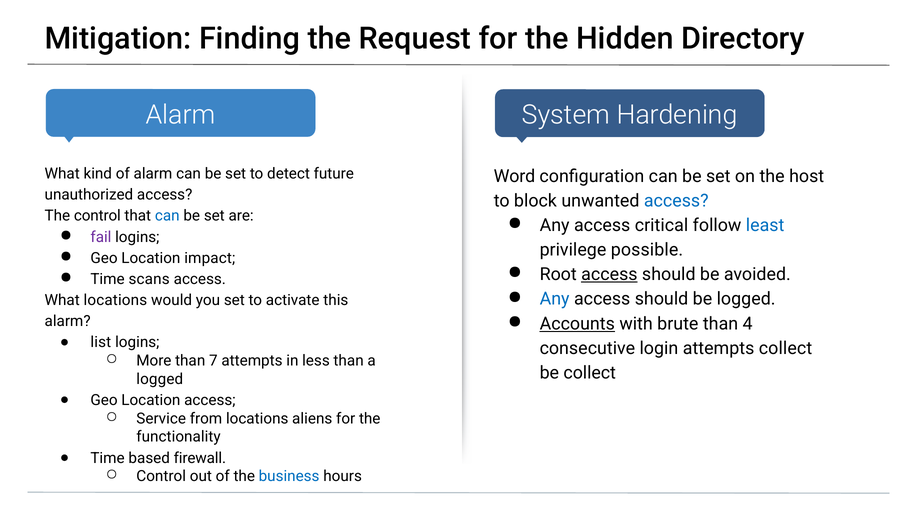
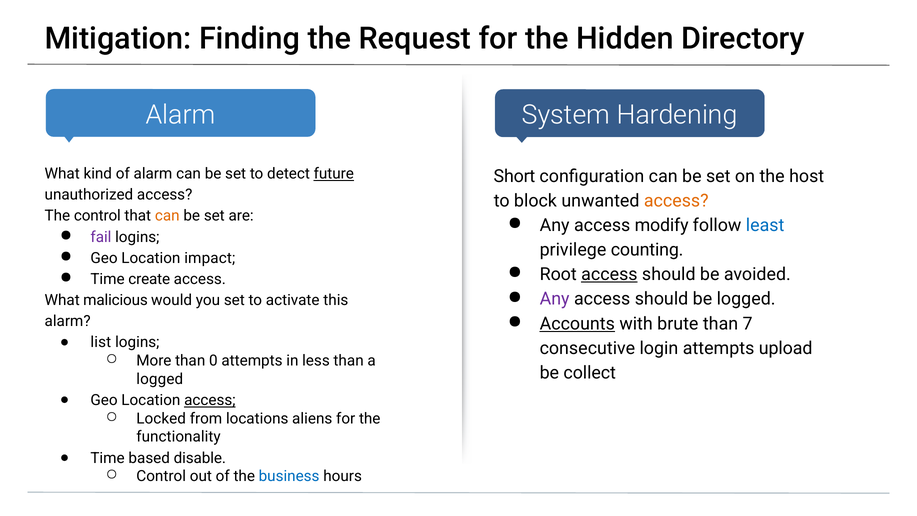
future underline: none -> present (334, 174)
Word: Word -> Short (514, 176)
access colour: blue -> orange (676, 201)
can colour: blue -> orange (167, 216)
critical: critical -> modify (662, 225)
possible: possible -> counting (647, 250)
scans: scans -> create (149, 279)
Any colour: blue -> purple (555, 299)
What locations: locations -> malicious (116, 300)
4: 4 -> 7 (748, 324)
attempts collect: collect -> upload (786, 348)
7: 7 -> 0 (213, 361)
access underline: none -> present (210, 400)
Service: Service -> Locked (161, 418)
firewall: firewall -> disable (200, 458)
